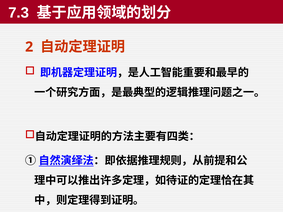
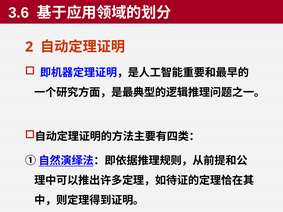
7.3: 7.3 -> 3.6 (19, 13)
